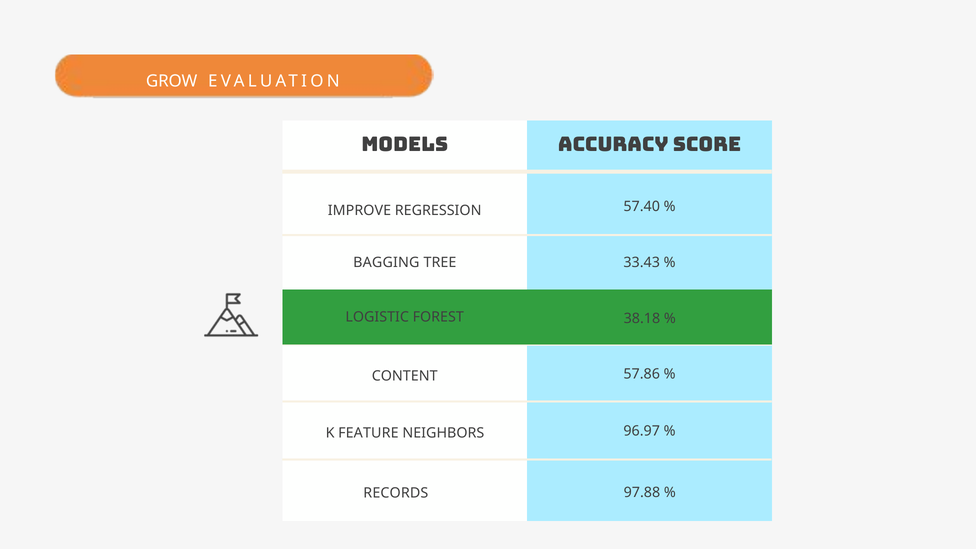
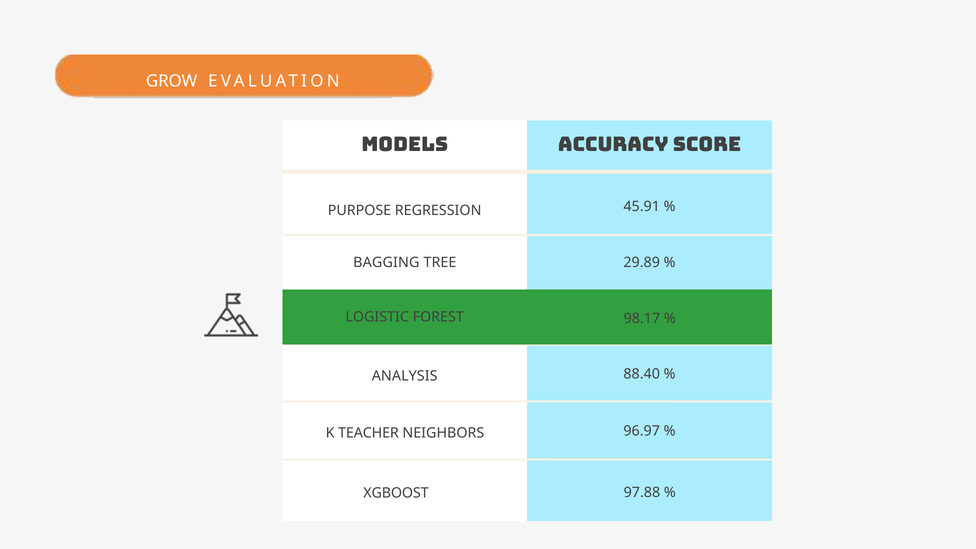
57.40: 57.40 -> 45.91 (642, 207)
IMPROVE: IMPROVE -> PURPOSE (360, 210)
33.43: 33.43 -> 29.89 (642, 263)
38.18: 38.18 -> 98.17 (642, 319)
57.86: 57.86 -> 88.40 (642, 374)
CONTENT: CONTENT -> ANALYSIS (405, 376)
FEATURE: FEATURE -> TEACHER (368, 433)
RECORDS: RECORDS -> XGBOOST (396, 493)
